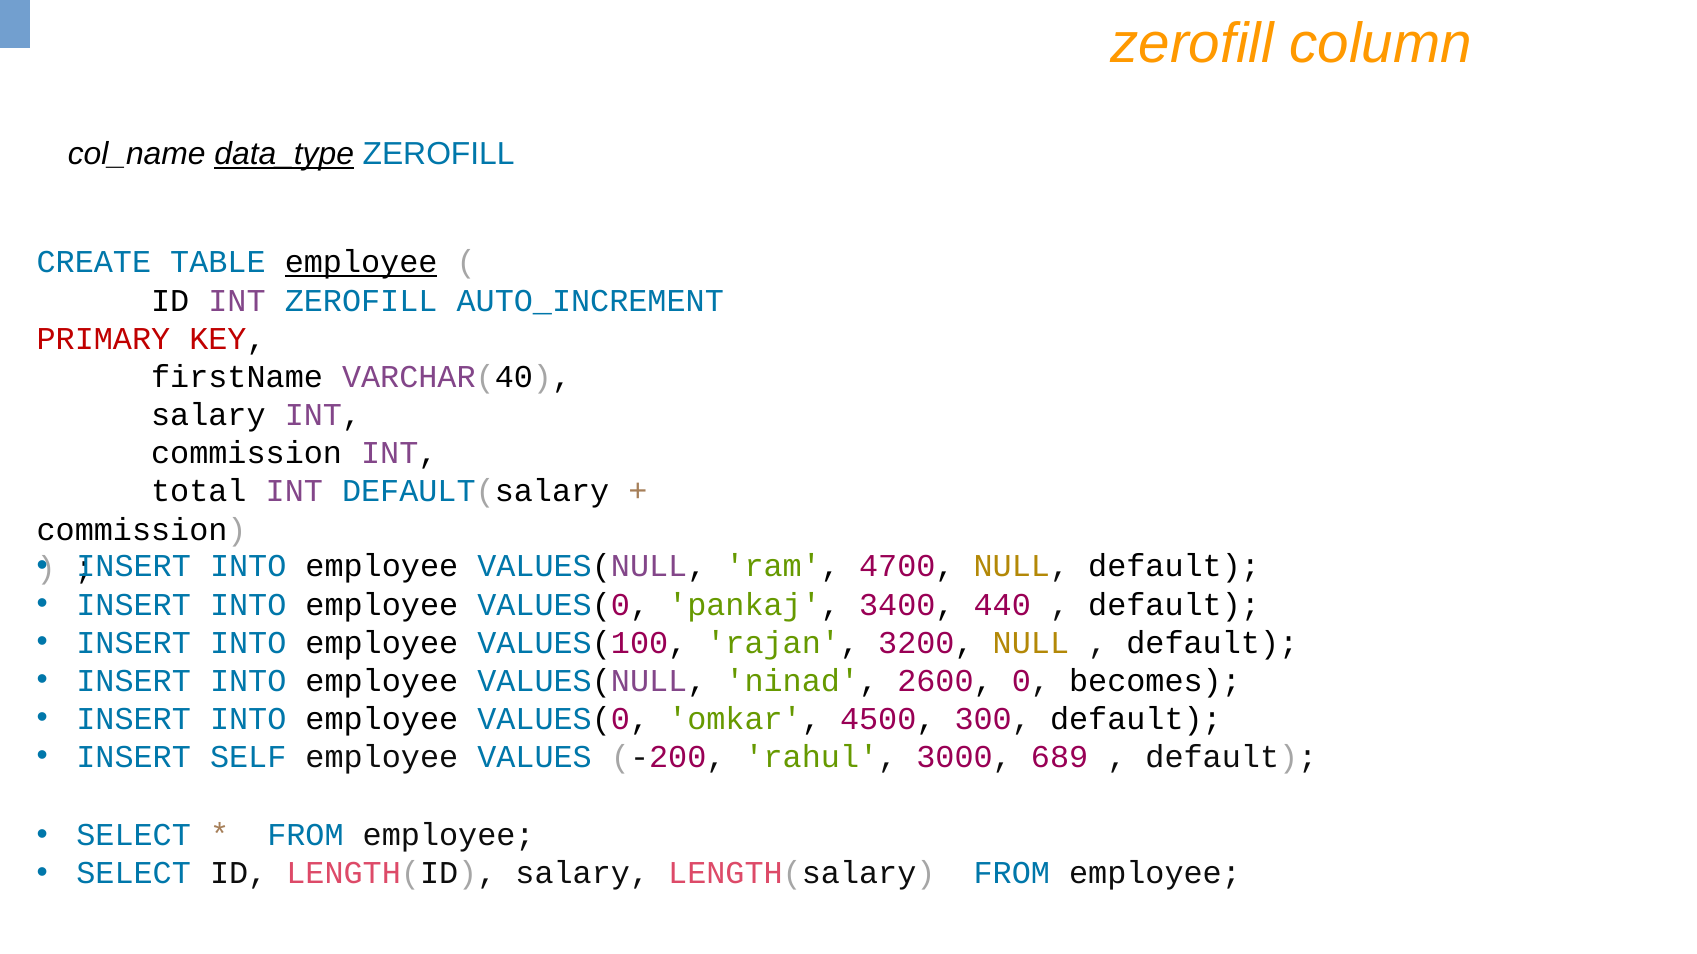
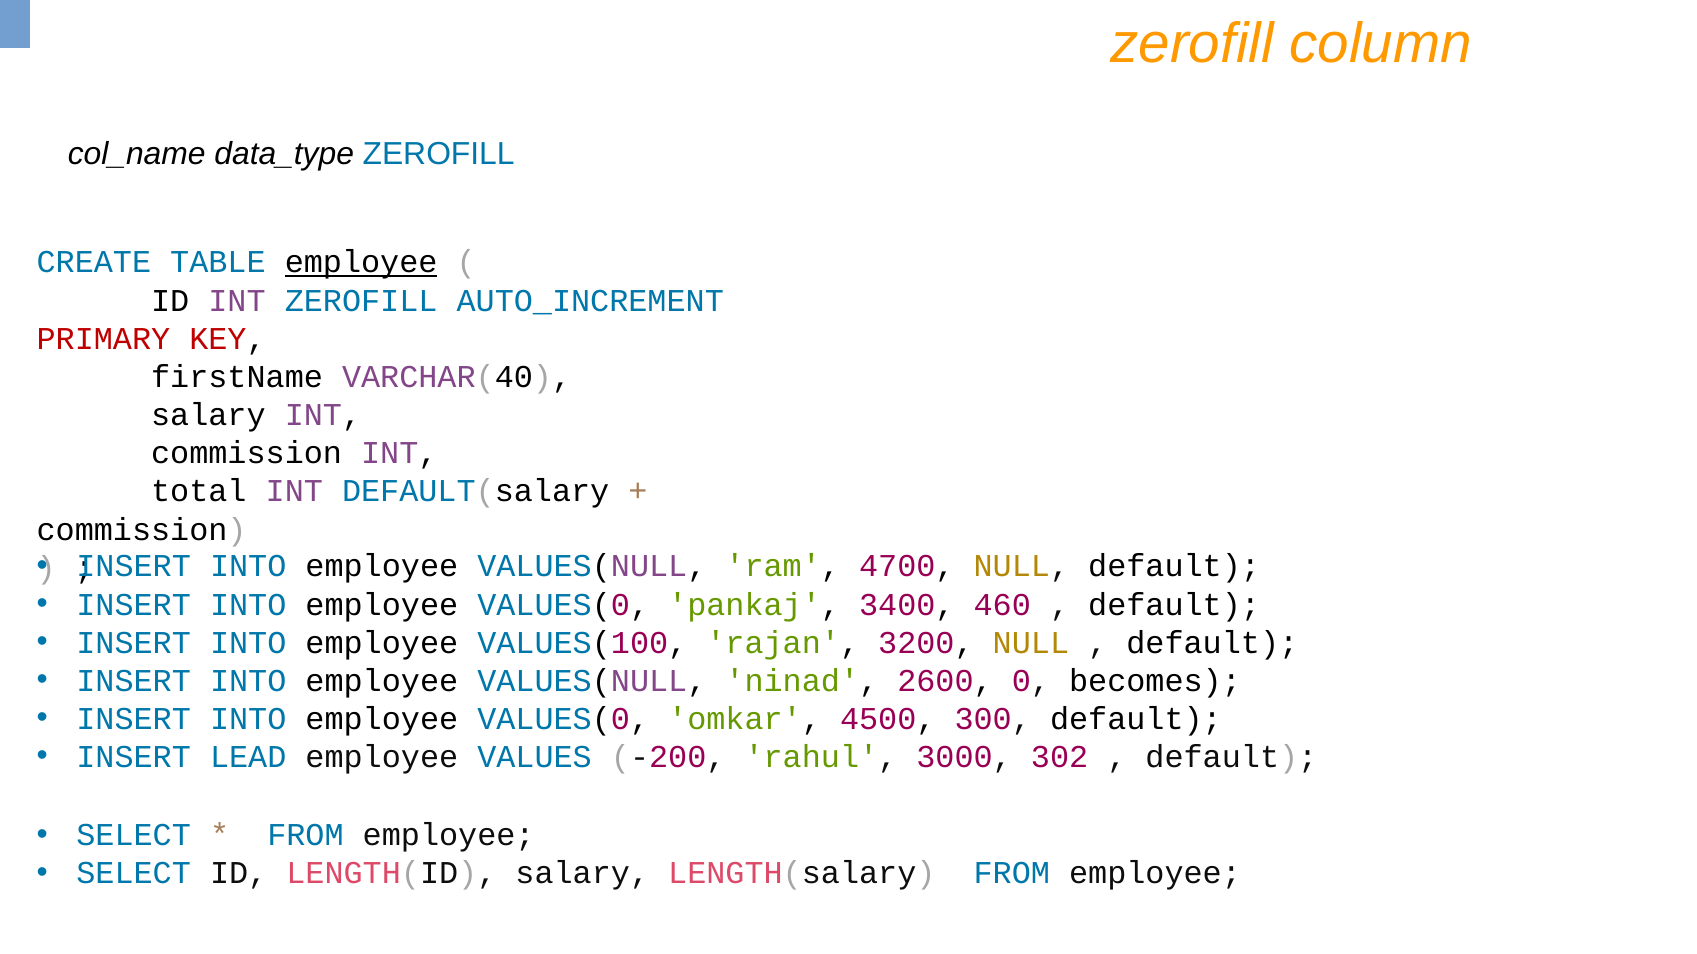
data_type underline: present -> none (284, 154)
440: 440 -> 460 (1002, 605)
SELF: SELF -> LEAD (248, 758)
689: 689 -> 302 (1060, 758)
